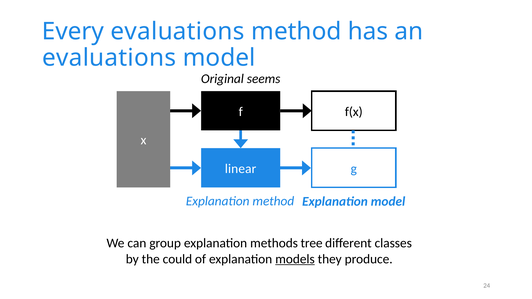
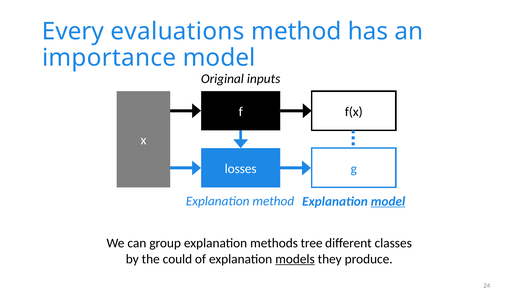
evaluations: evaluations -> importance (109, 58)
seems: seems -> inputs (264, 79)
linear: linear -> losses (241, 169)
model underline: none -> present (388, 201)
